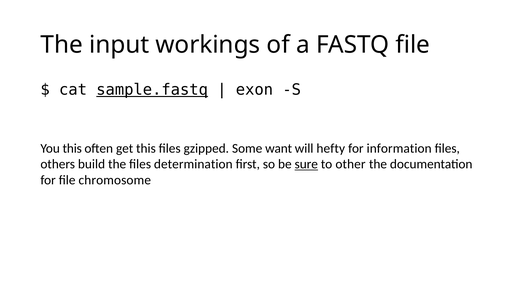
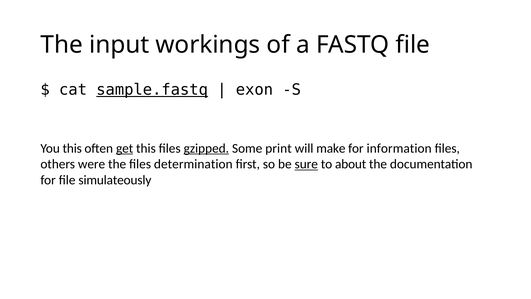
get underline: none -> present (125, 148)
gzipped underline: none -> present (206, 148)
want: want -> print (279, 148)
hefty: hefty -> make (331, 148)
build: build -> were (92, 164)
other: other -> about (351, 164)
chromosome: chromosome -> simulateously (115, 180)
